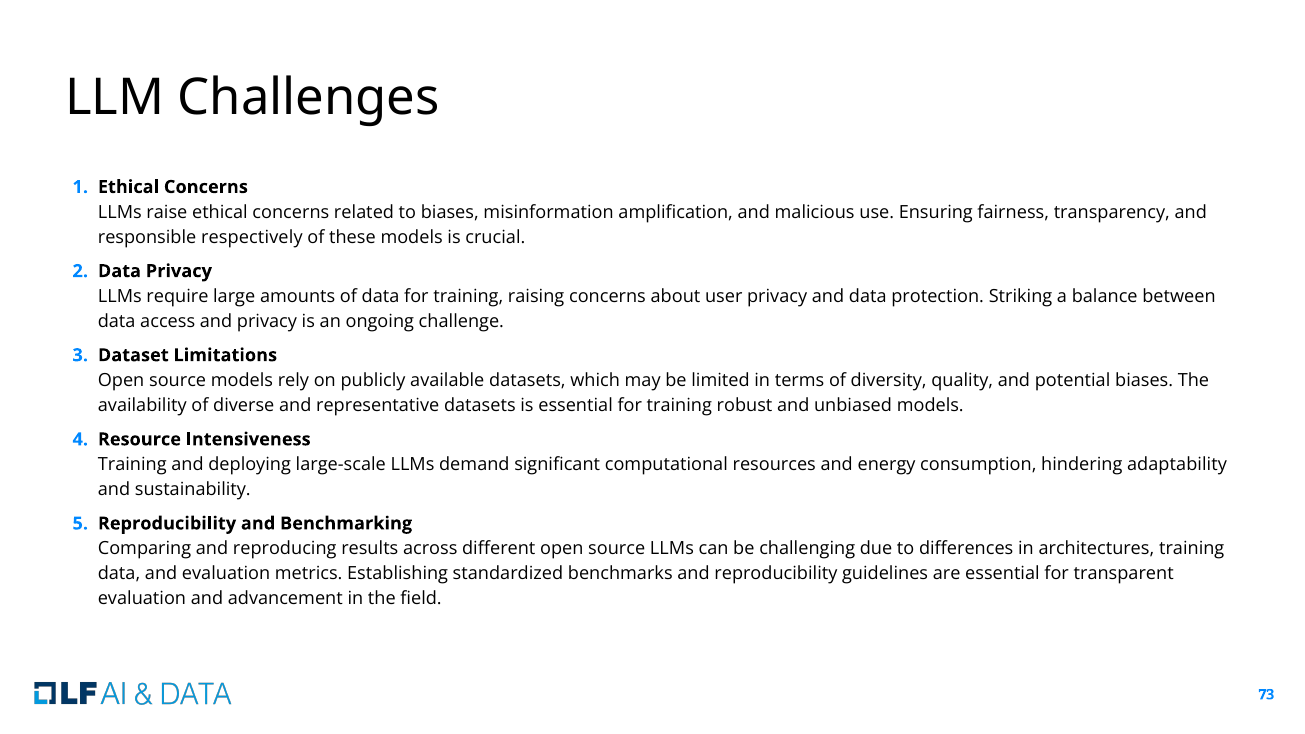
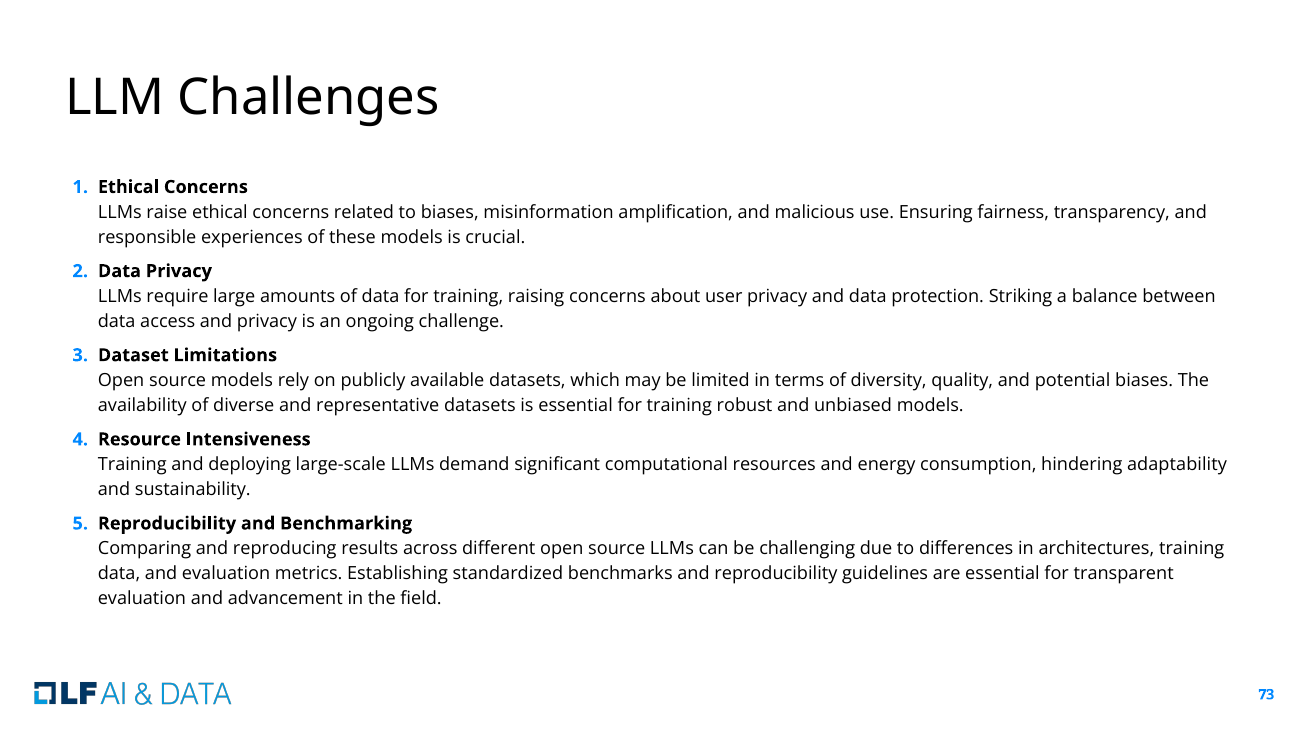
respectively: respectively -> experiences (252, 237)
